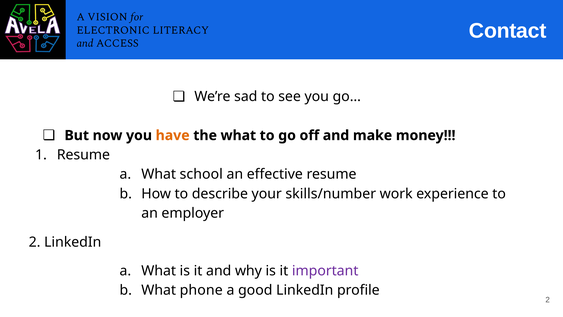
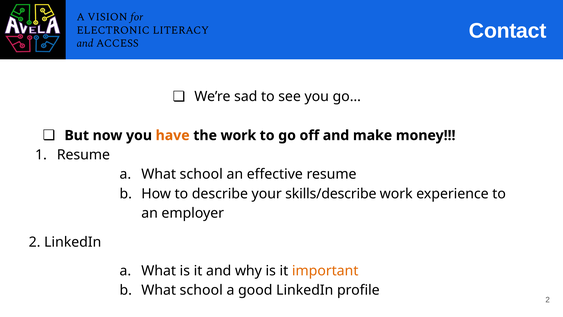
the what: what -> work (238, 135)
skills/number: skills/number -> skills/describe (331, 194)
important colour: purple -> orange (325, 271)
phone: phone -> school (201, 290)
